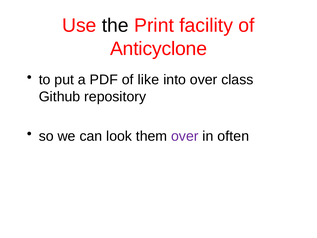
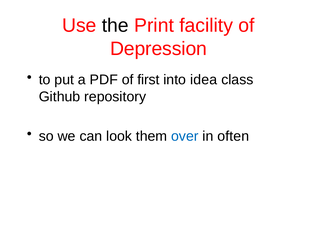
Anticyclone: Anticyclone -> Depression (158, 49)
like: like -> first (148, 80)
into over: over -> idea (204, 80)
over colour: purple -> blue (185, 136)
